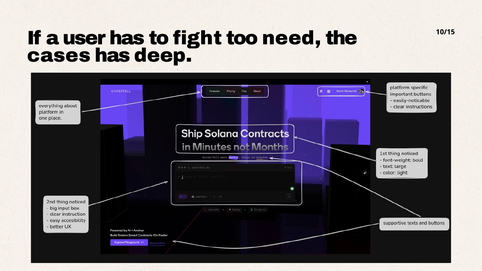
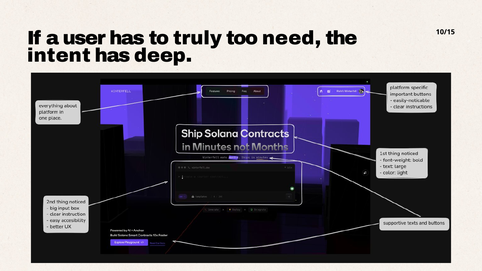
fight: fight -> truly (198, 38)
cases: cases -> intent (59, 56)
